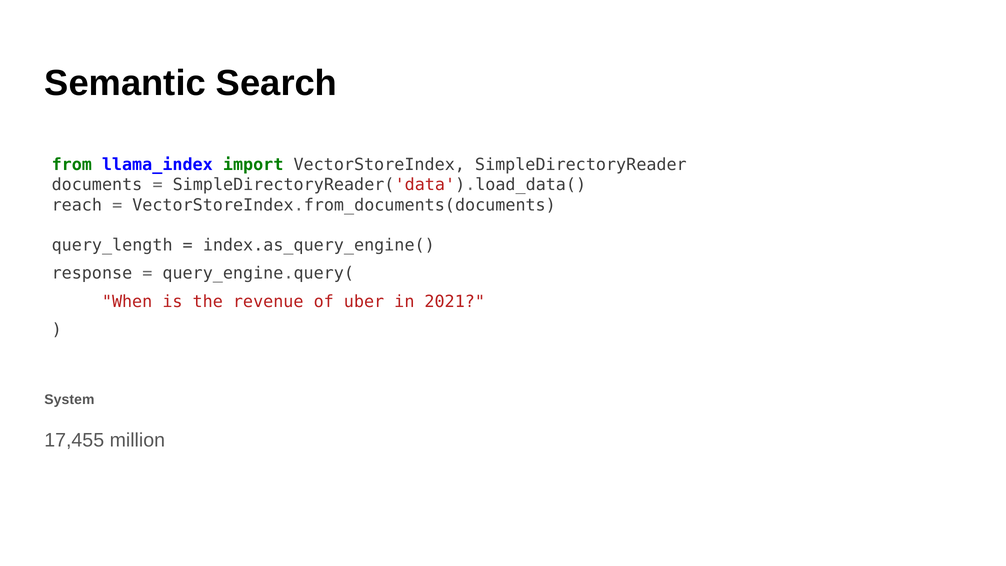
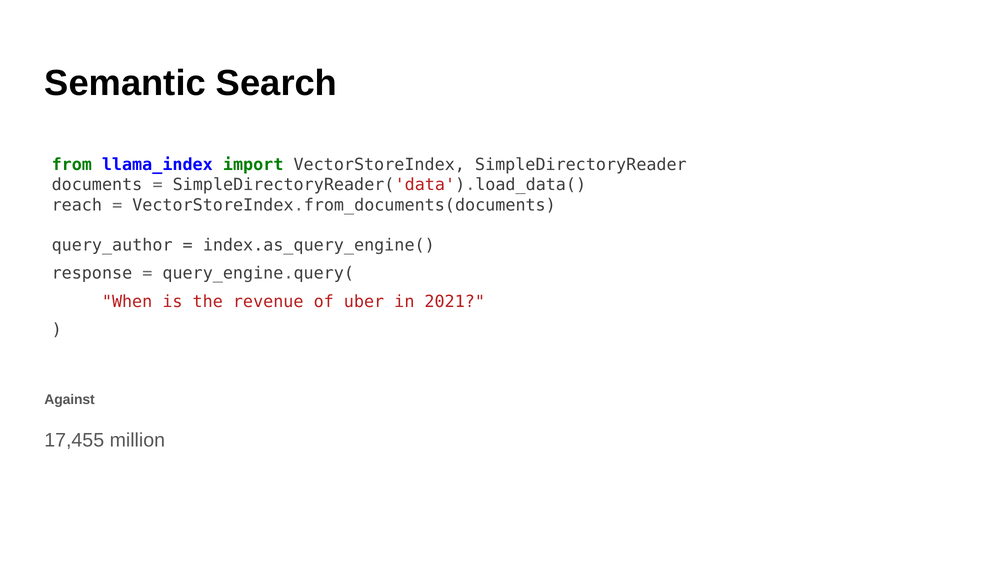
query_length: query_length -> query_author (112, 245)
System: System -> Against (70, 399)
